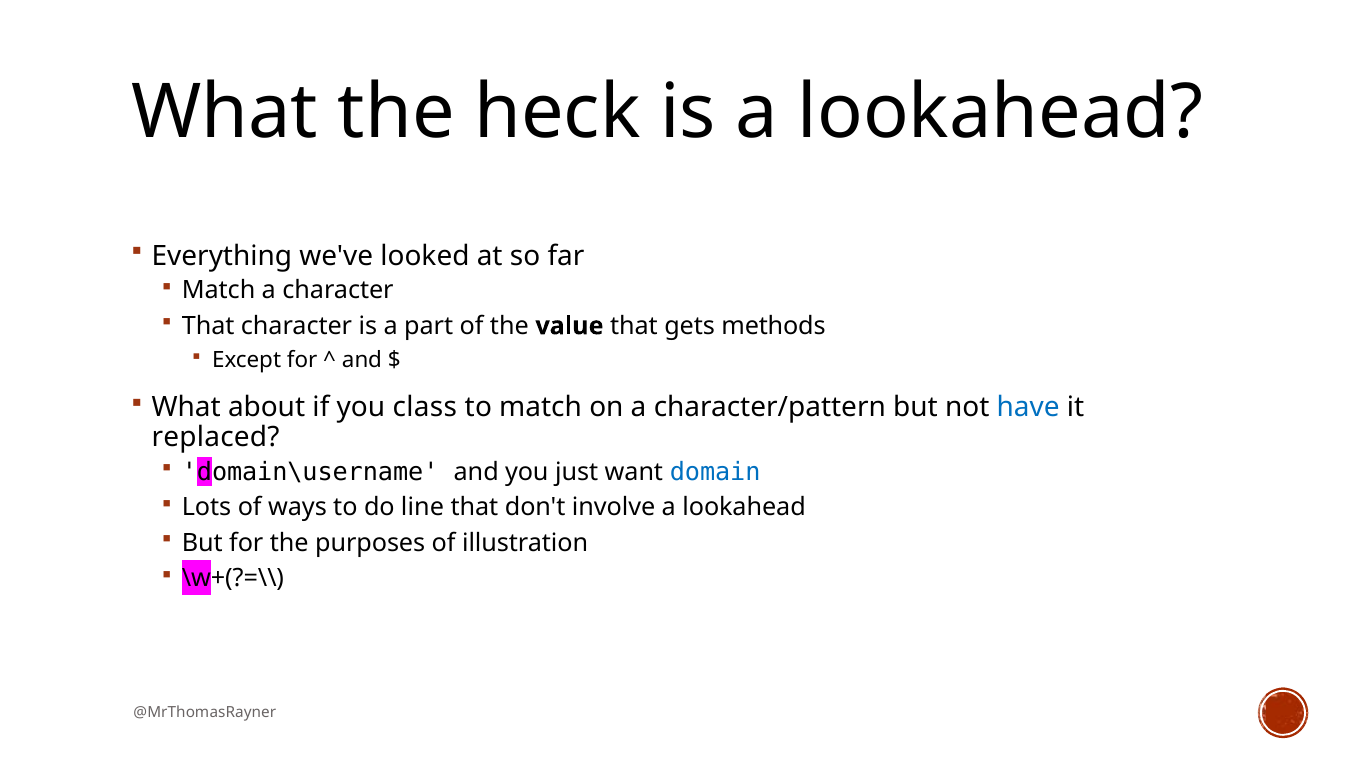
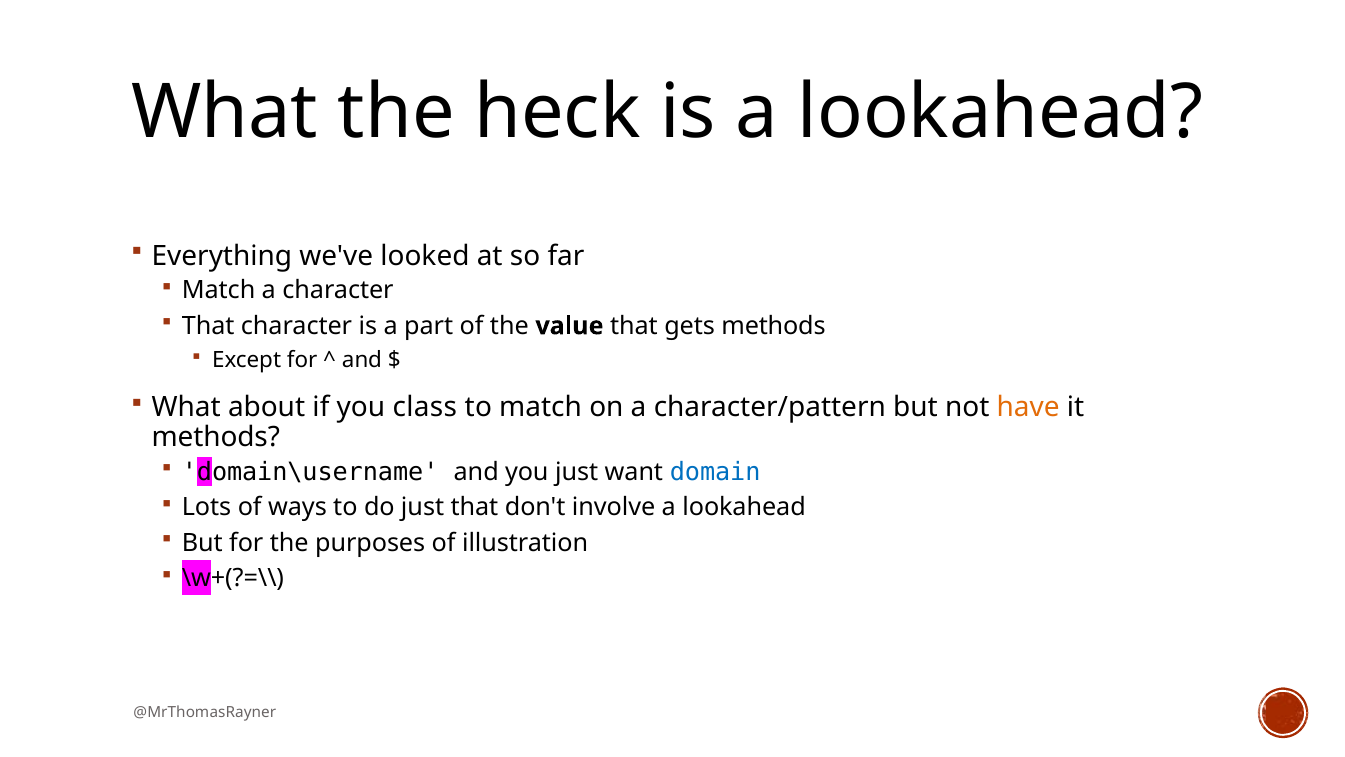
have colour: blue -> orange (1028, 407)
replaced: replaced -> methods (216, 437)
do line: line -> just (423, 507)
